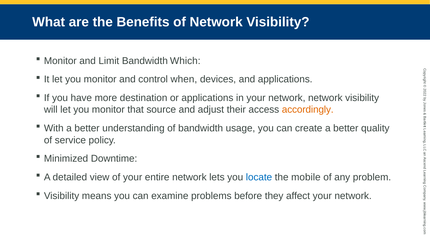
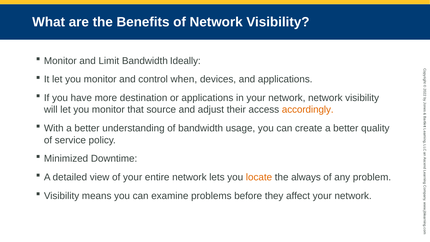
Which: Which -> Ideally (185, 61)
locate colour: blue -> orange (259, 177)
mobile: mobile -> always (306, 177)
